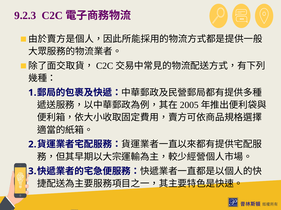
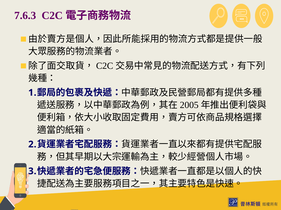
9.2.3: 9.2.3 -> 7.6.3 (25, 15)
